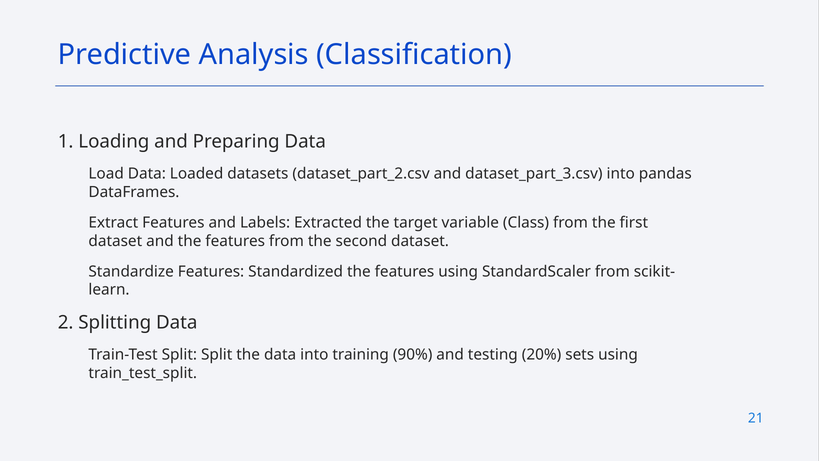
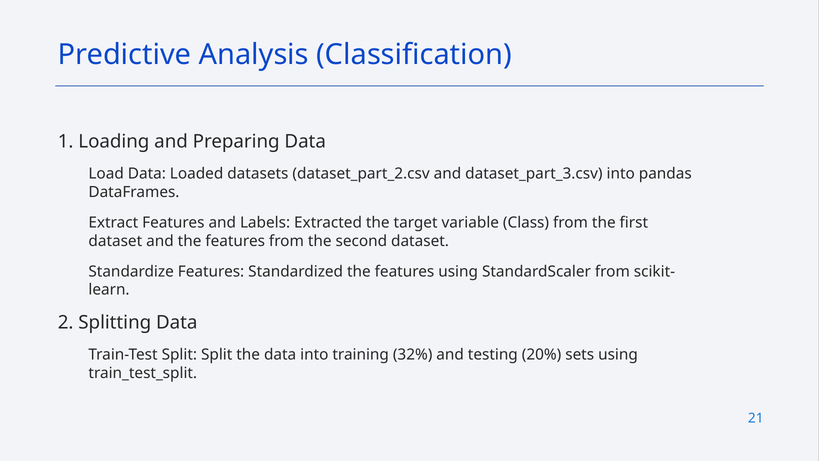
90%: 90% -> 32% (413, 355)
